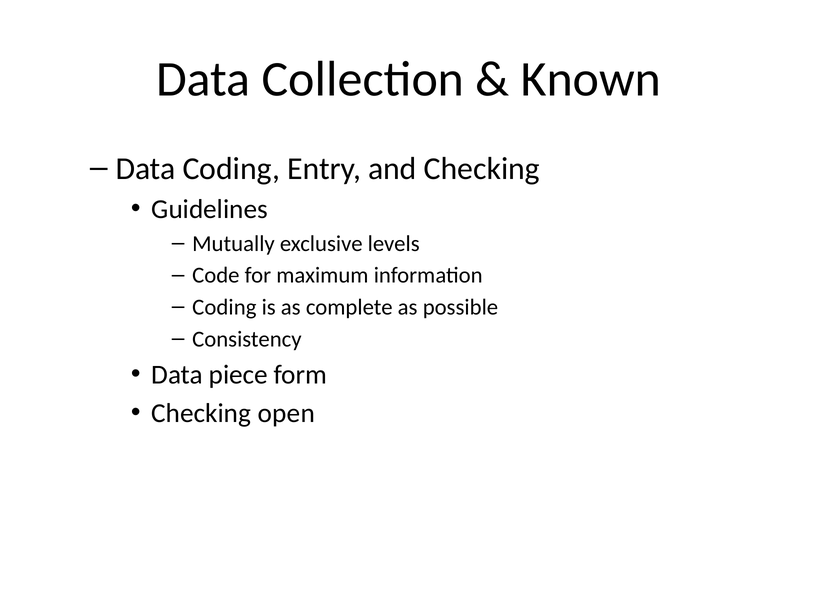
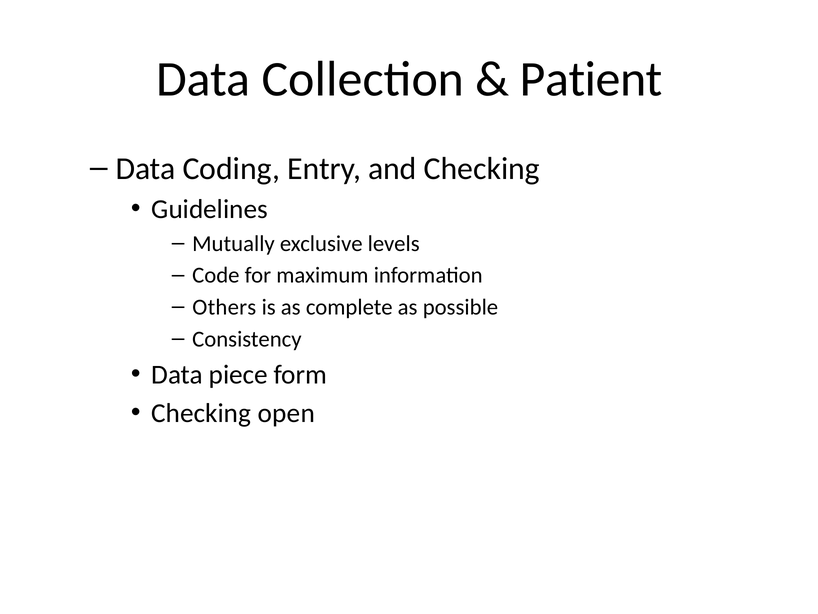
Known: Known -> Patient (591, 79)
Coding: Coding -> Others (224, 307)
